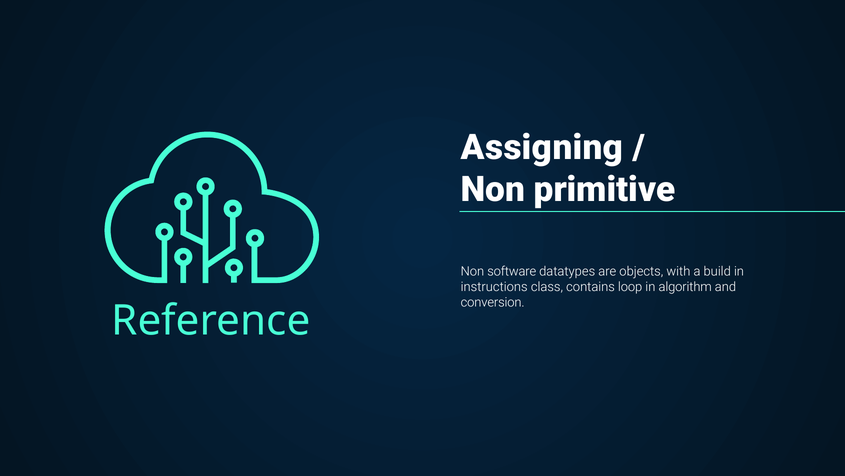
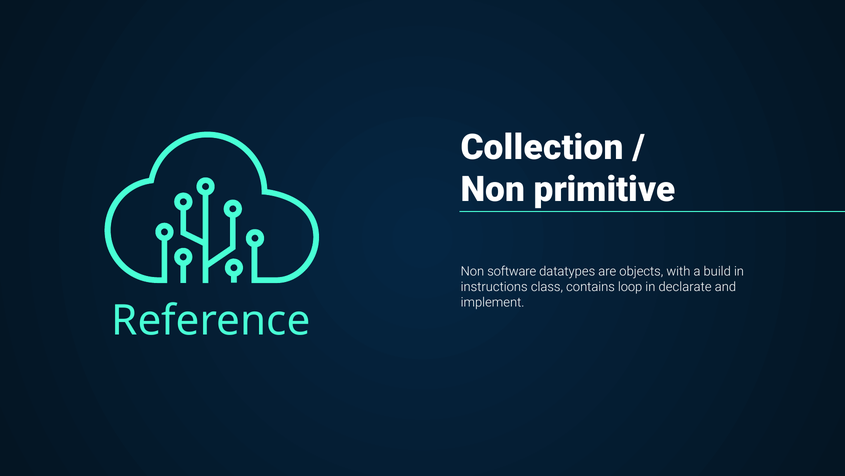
Assigning: Assigning -> Collection (542, 147)
algorithm: algorithm -> declarate (685, 286)
conversion: conversion -> implement (493, 302)
